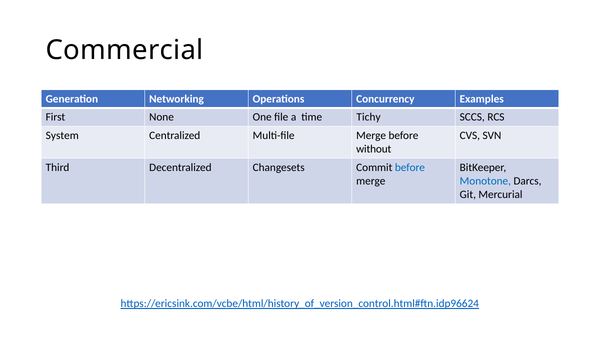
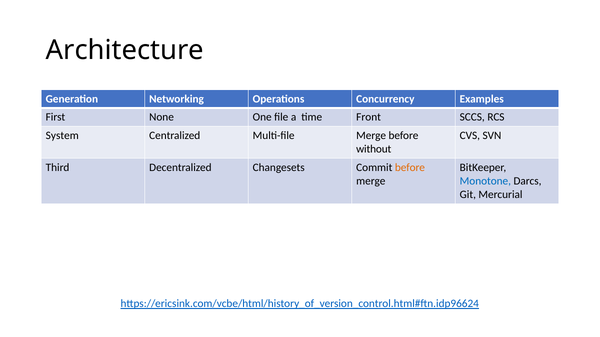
Commercial: Commercial -> Architecture (125, 50)
Tichy: Tichy -> Front (369, 117)
before colour: blue -> orange (410, 168)
